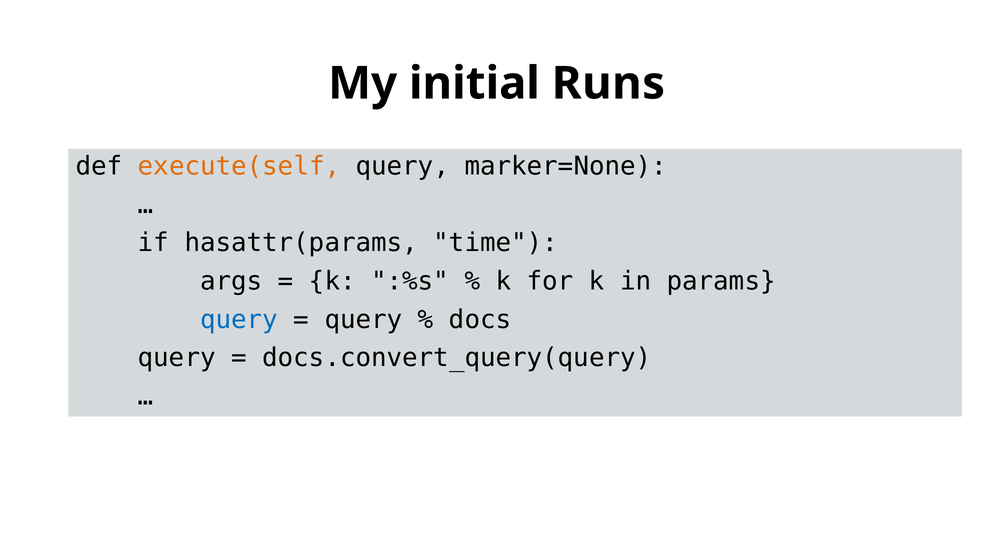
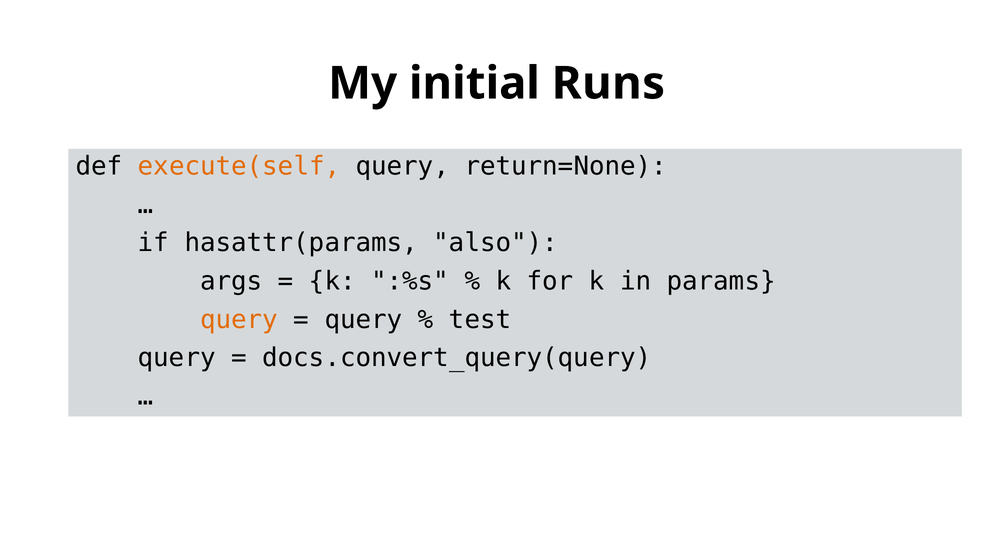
marker=None: marker=None -> return=None (566, 166)
time: time -> also (496, 243)
query colour: blue -> orange (239, 320)
docs: docs -> test (480, 320)
